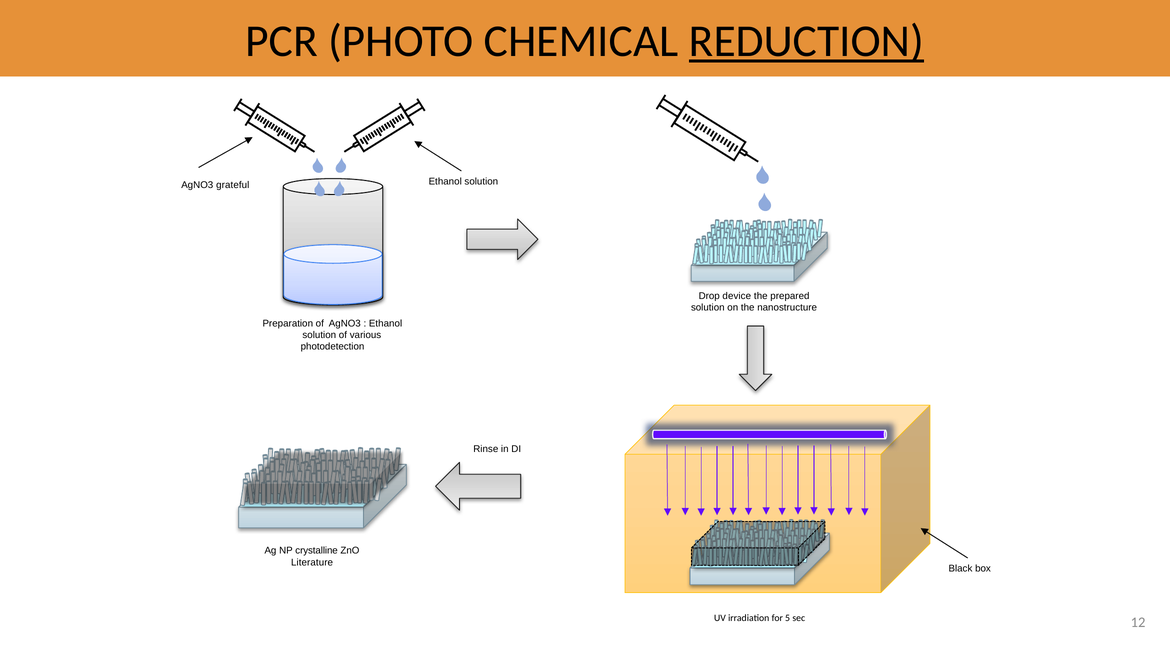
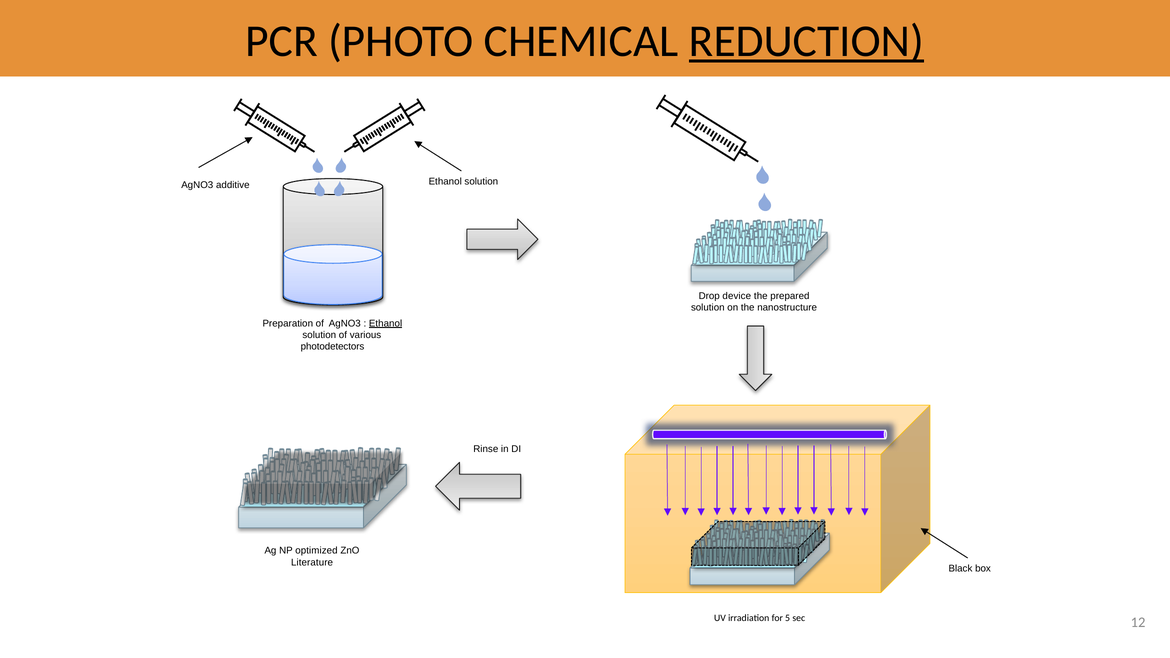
grateful: grateful -> additive (233, 185)
Ethanol underline: none -> present (386, 323)
photodetection: photodetection -> photodetectors (333, 347)
crystalline: crystalline -> optimized (316, 551)
